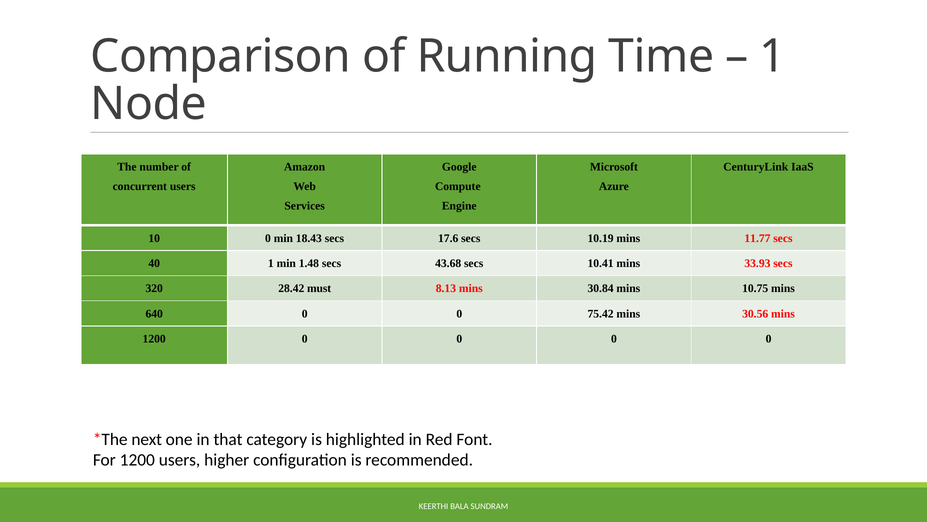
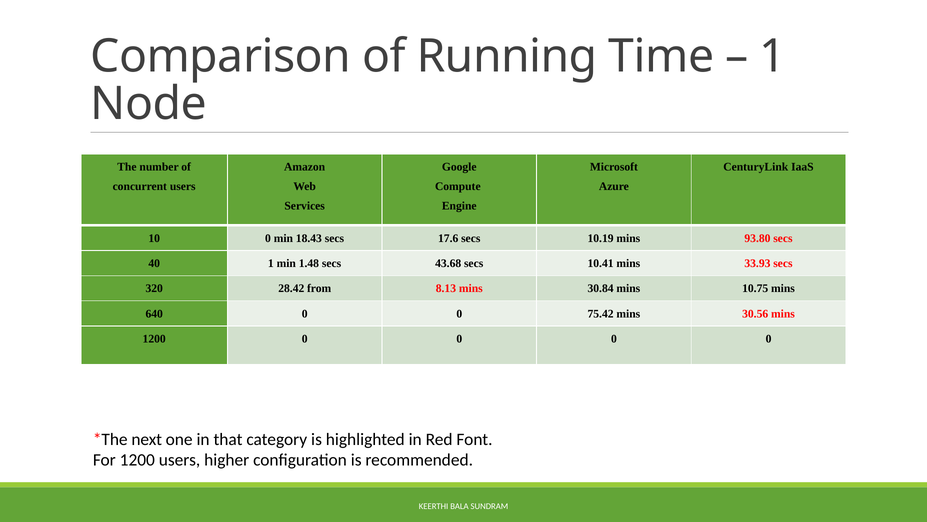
11.77: 11.77 -> 93.80 (757, 238)
must: must -> from (319, 288)
